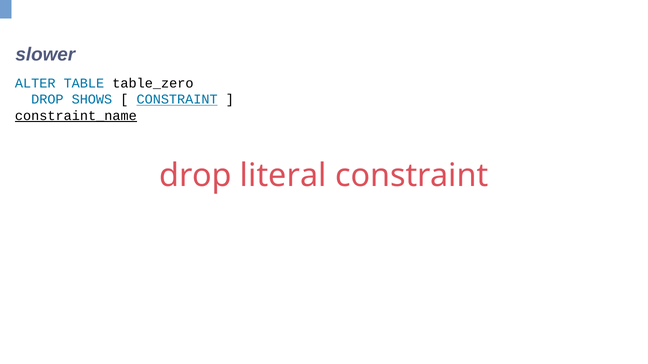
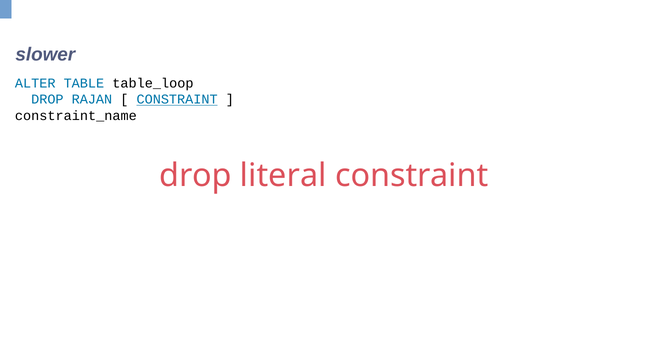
table_zero: table_zero -> table_loop (153, 83)
SHOWS: SHOWS -> RAJAN (92, 100)
constraint_name underline: present -> none (76, 116)
